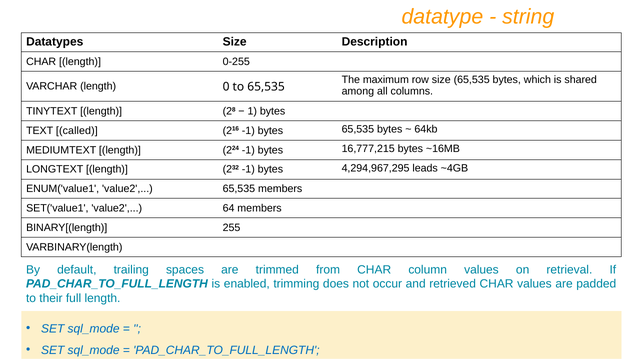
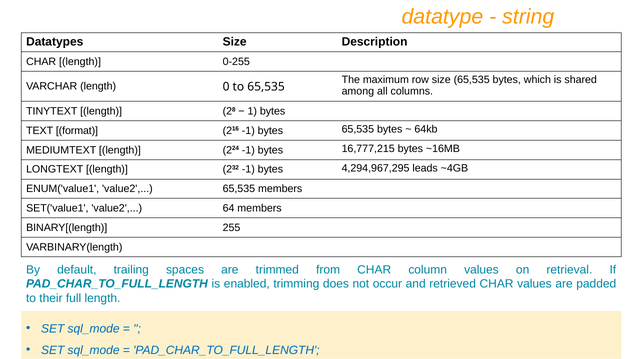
called: called -> format (77, 131)
